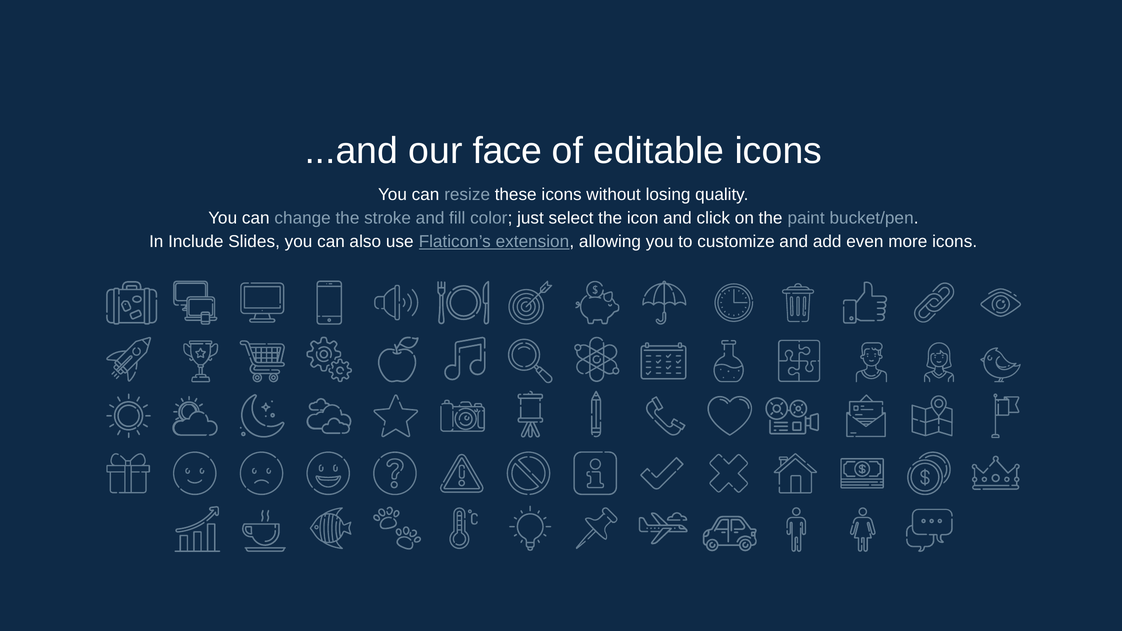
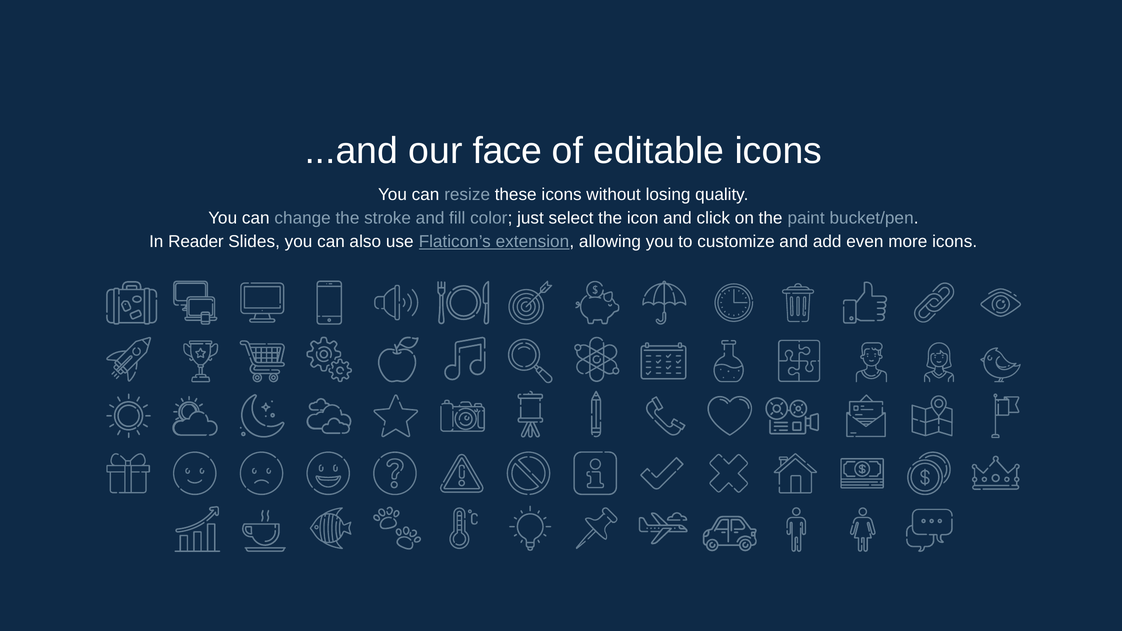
Include: Include -> Reader (196, 242)
